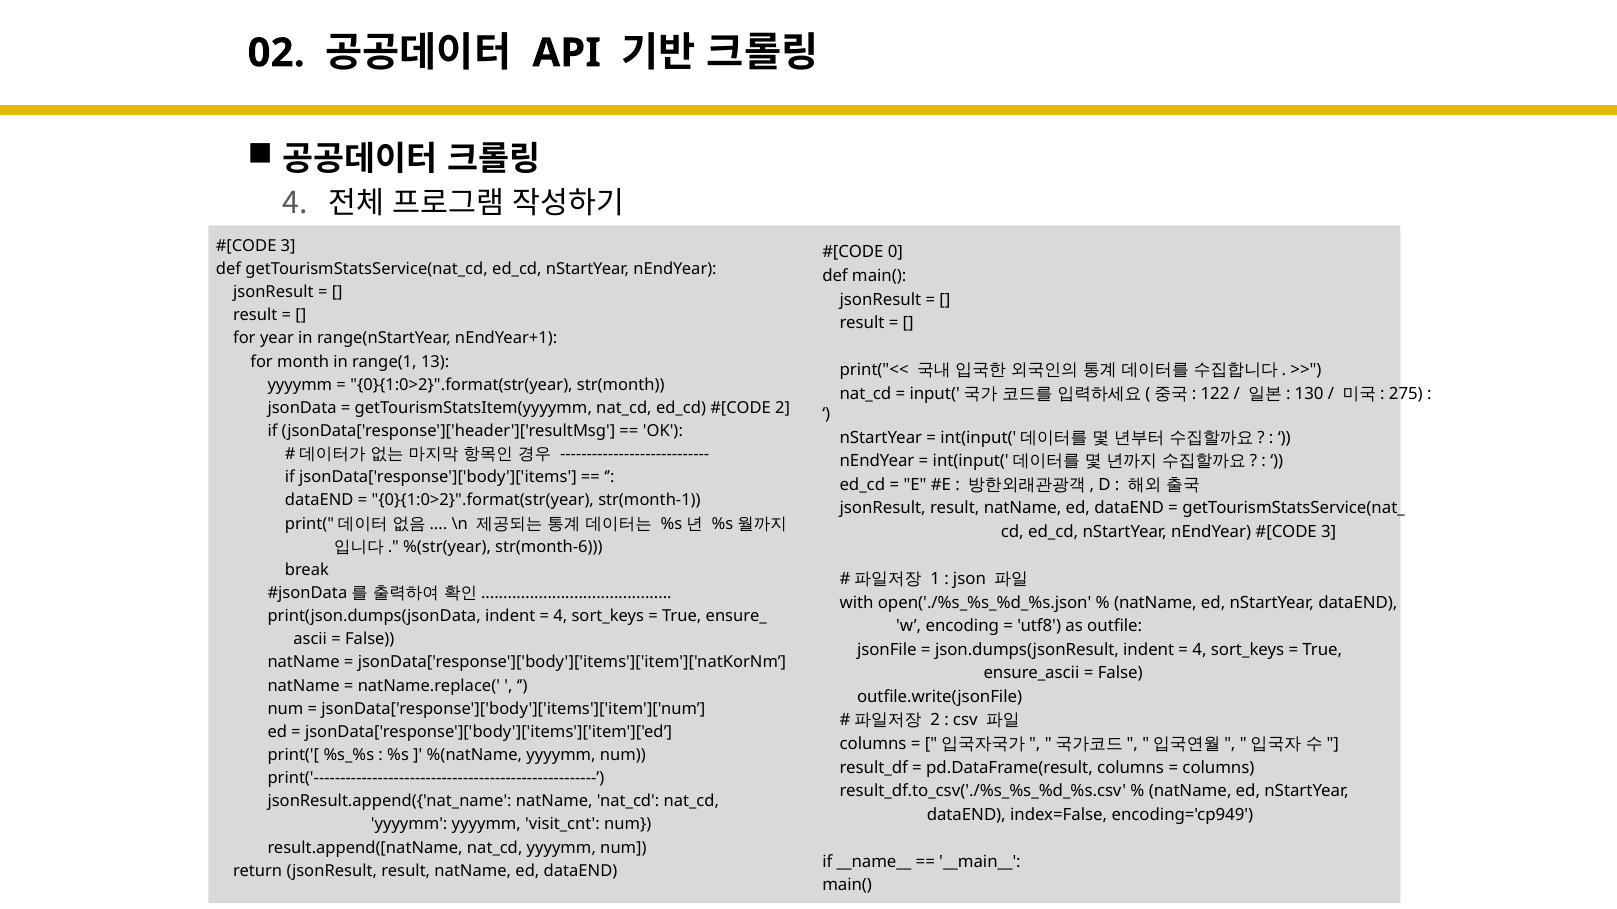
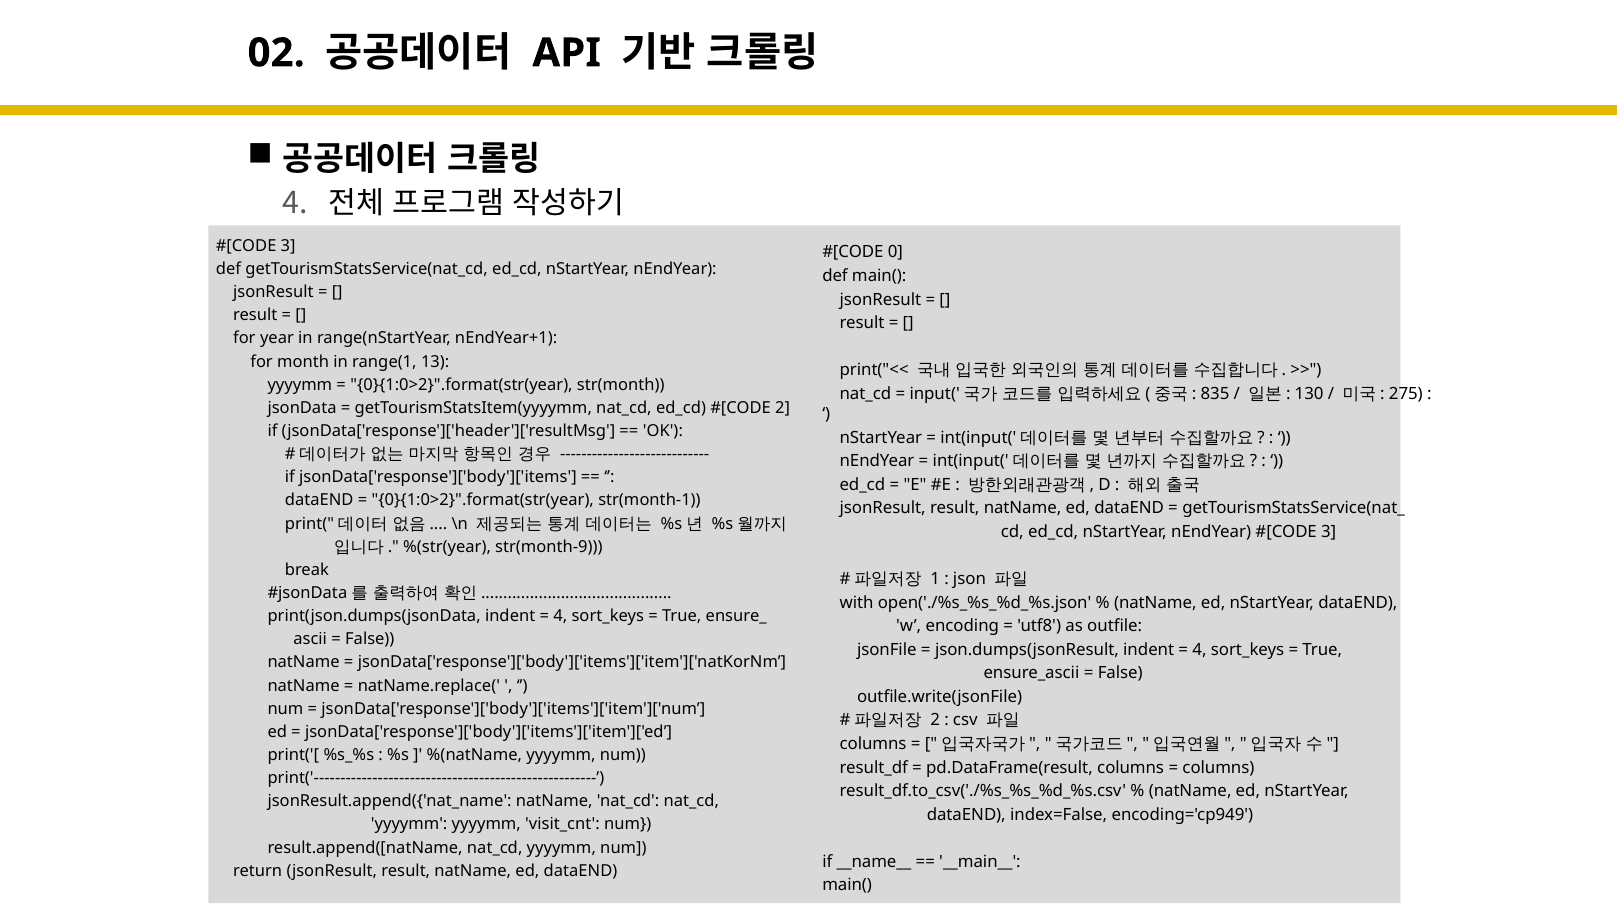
122: 122 -> 835 (1215, 394)
str(month-6: str(month-6 -> str(month-9 (549, 547)
